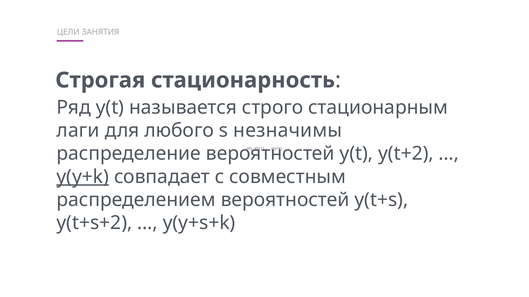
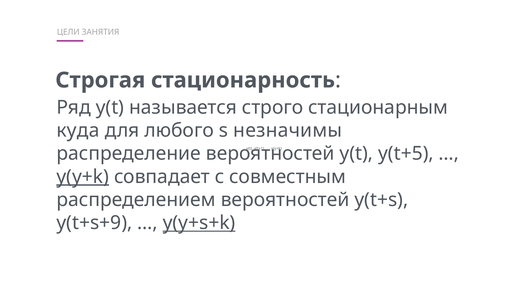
лаги: лаги -> куда (78, 131)
y(t+2: y(t+2 -> y(t+5 (406, 154)
y(t+s+2: y(t+s+2 -> y(t+s+9 (94, 223)
y(y+s+k underline: none -> present (199, 223)
